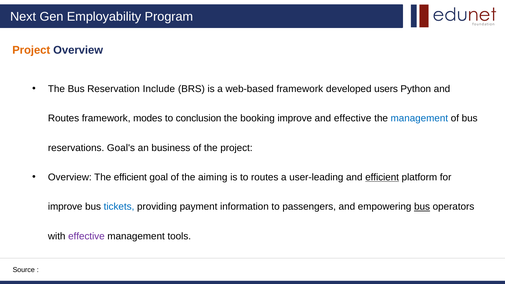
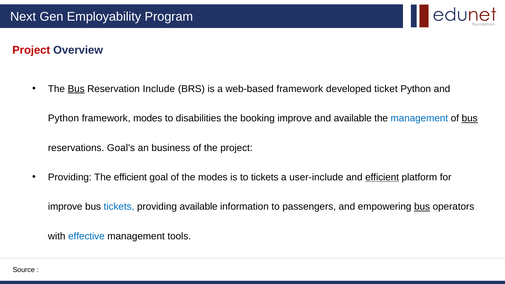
Project colour: orange -> red (31, 50)
Bus underline: none -> present (76, 89)
users: users -> ticket (386, 89)
Routes: Routes -> Python (64, 118)
conclusion: conclusion -> disabilities (199, 118)
and effective: effective -> available (353, 118)
bus underline: none -> present (470, 118)
Overview: Overview -> Providing (70, 177)
the aiming: aiming -> modes (213, 177)
to routes: routes -> tickets (265, 177)
user-leading: user-leading -> user-include (316, 177)
providing payment: payment -> available (199, 207)
effective colour: purple -> blue (86, 236)
